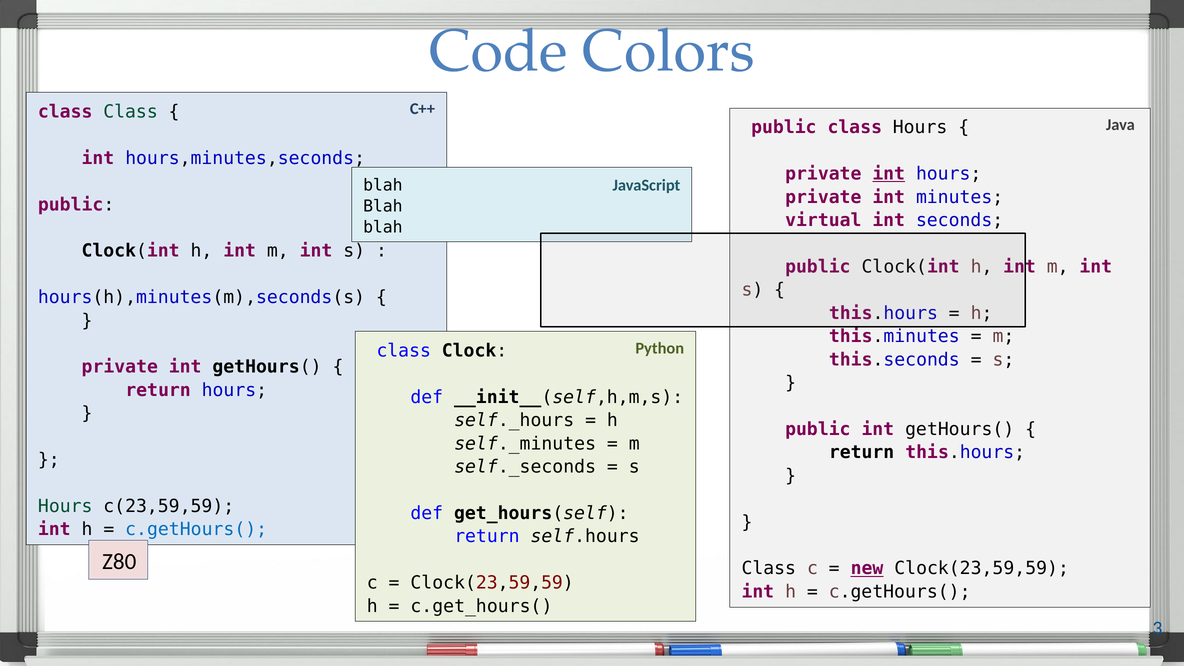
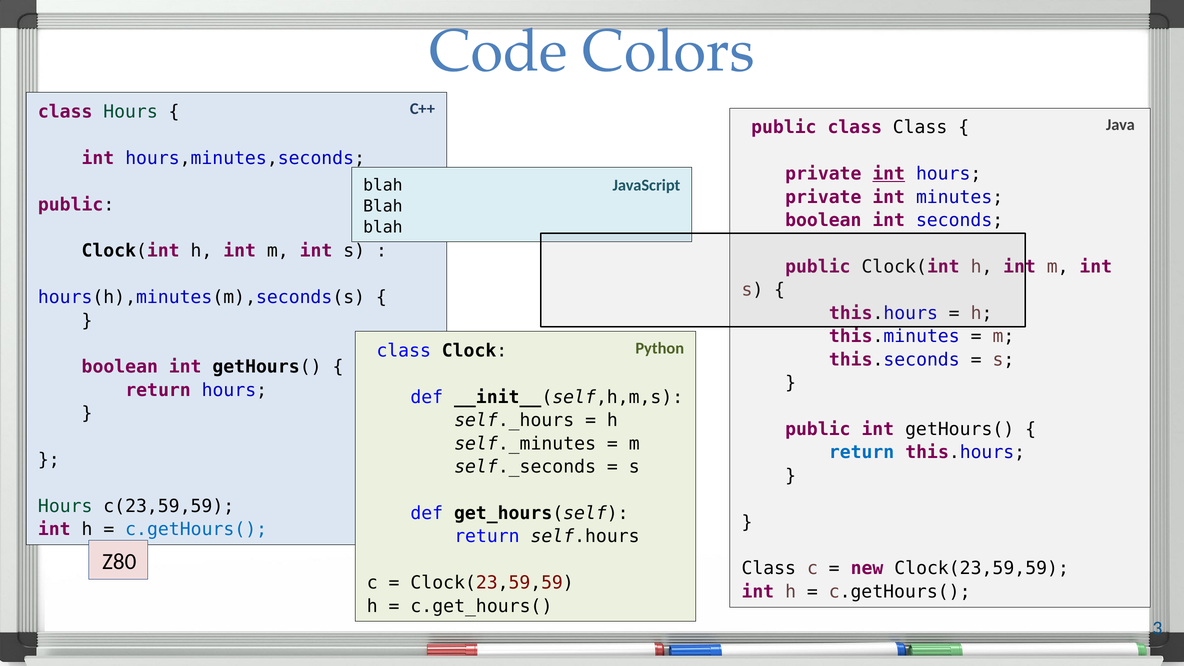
class Class: Class -> Hours (131, 112)
class Hours: Hours -> Class (920, 127)
virtual: virtual -> boolean (823, 220)
private: private -> boolean (120, 367)
return colour: black -> blue (862, 452)
new underline: present -> none (867, 569)
